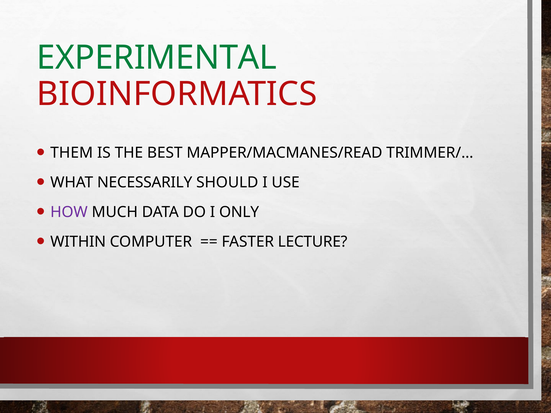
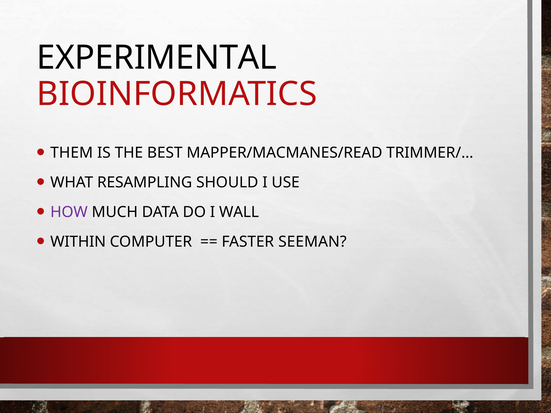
EXPERIMENTAL colour: green -> black (157, 58)
NECESSARILY: NECESSARILY -> RESAMPLING (145, 182)
ONLY: ONLY -> WALL (239, 212)
LECTURE: LECTURE -> SEEMAN (312, 242)
